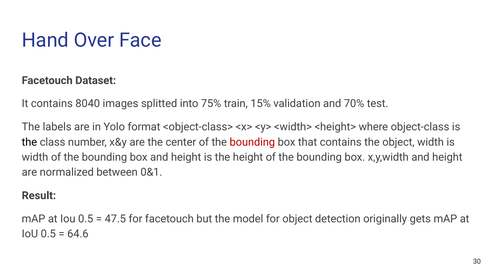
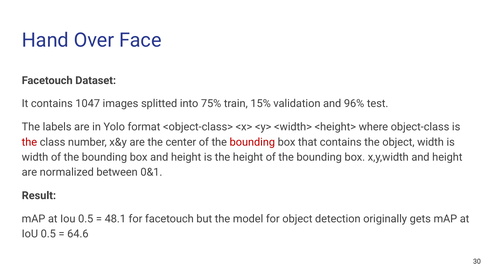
8040: 8040 -> 1047 (88, 104)
70%: 70% -> 96% (354, 104)
the colour: black -> red (29, 142)
47.5: 47.5 -> 48.1 (115, 219)
